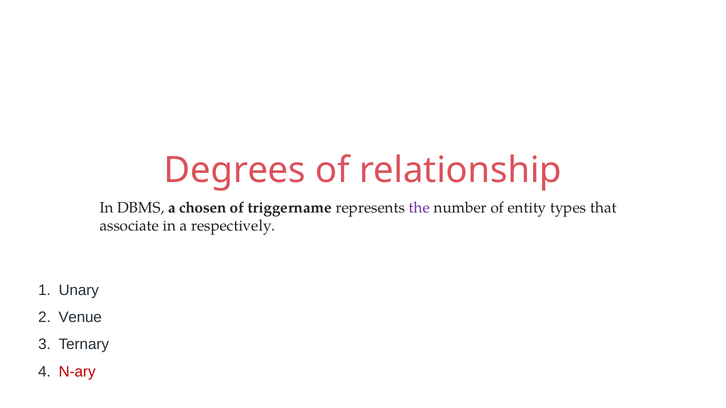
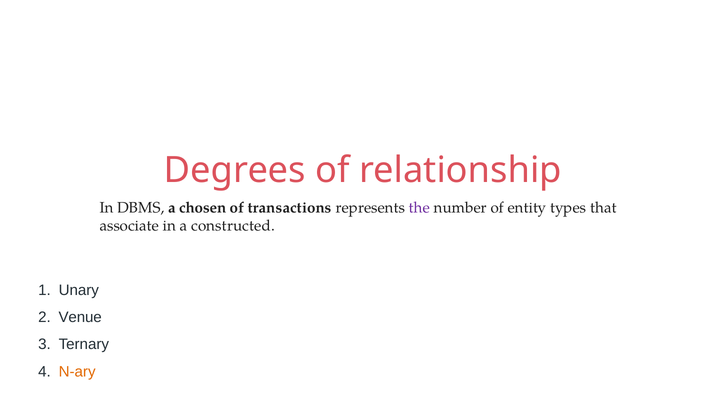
triggername: triggername -> transactions (290, 208)
respectively: respectively -> constructed (233, 226)
N-ary colour: red -> orange (77, 372)
